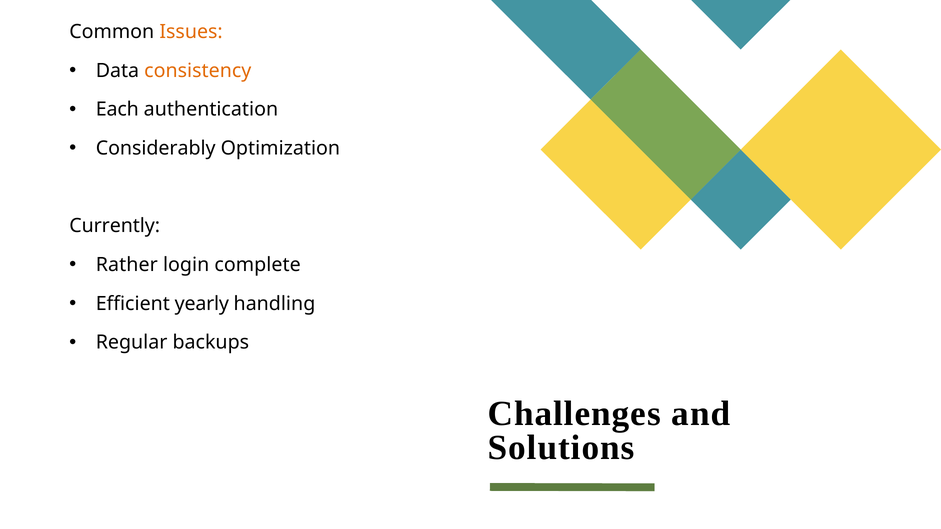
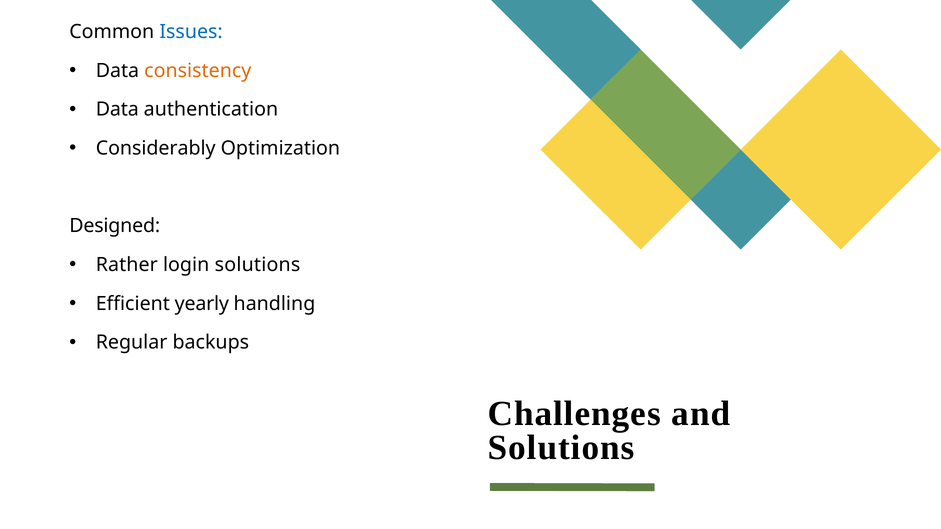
Issues colour: orange -> blue (191, 32)
Each: Each -> Data (117, 110)
Currently: Currently -> Designed (115, 226)
login complete: complete -> solutions (258, 265)
